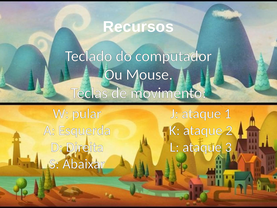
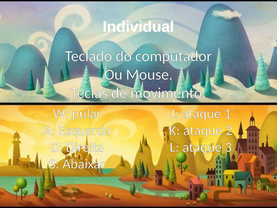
Recursos: Recursos -> Individual (138, 27)
